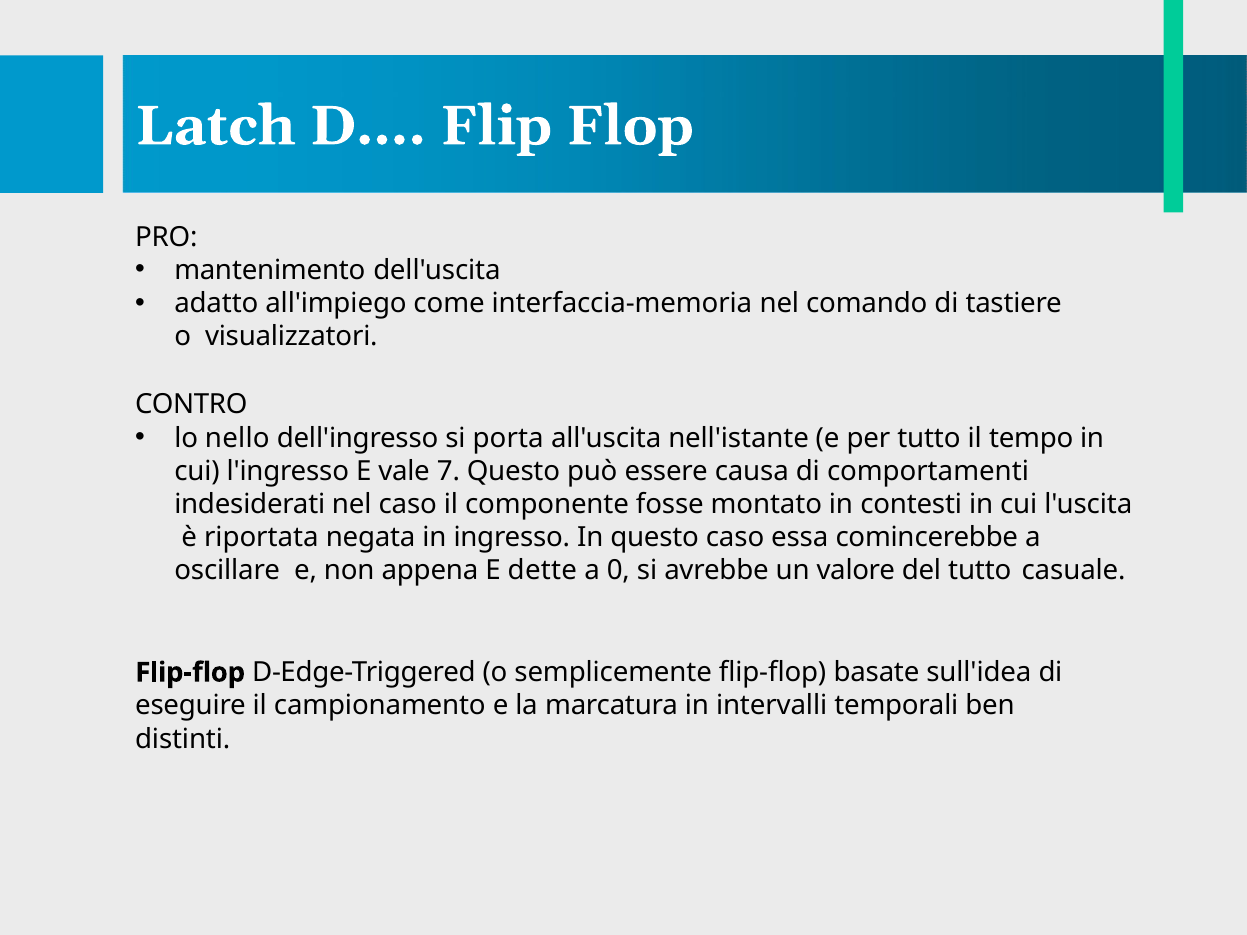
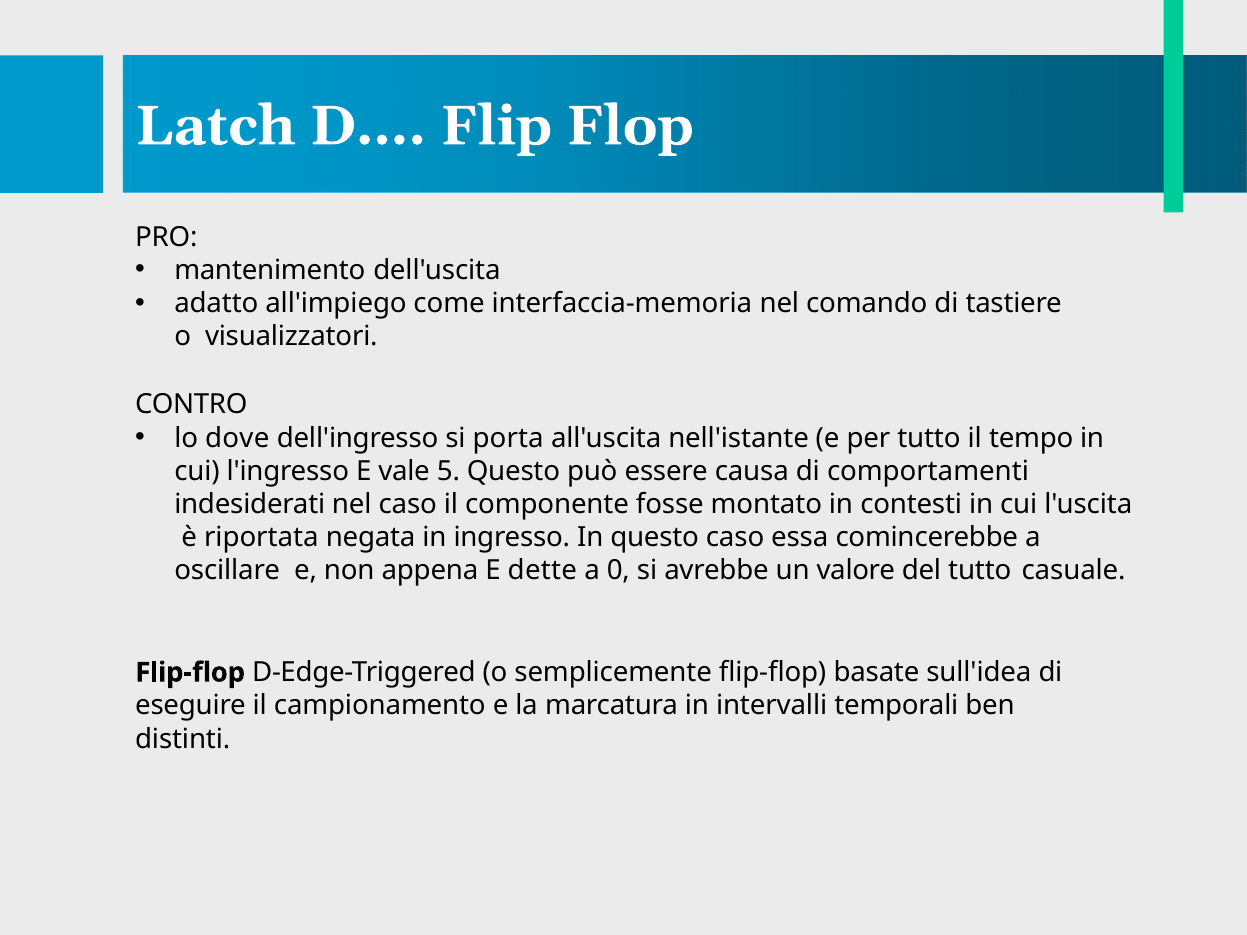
nello: nello -> dove (237, 438)
7: 7 -> 5 (448, 471)
